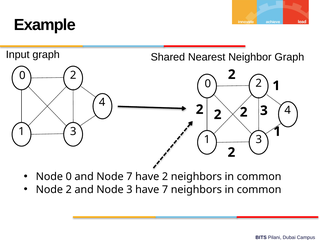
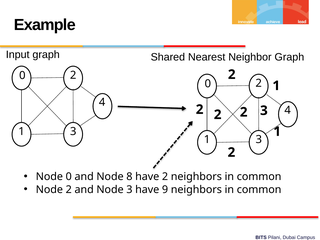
Node 7: 7 -> 8 (129, 177)
have 7: 7 -> 9 (165, 190)
